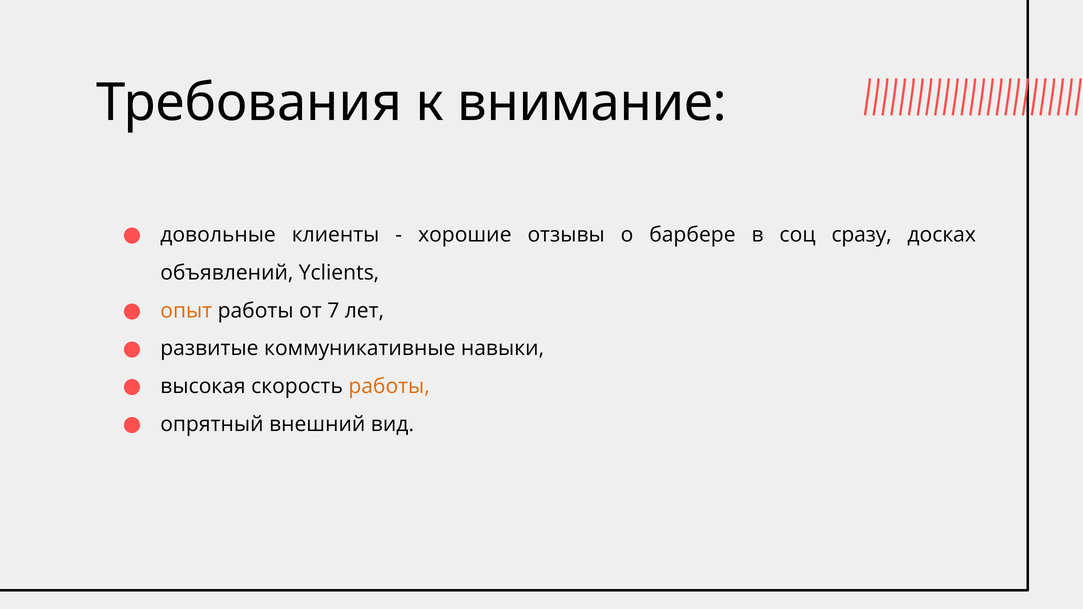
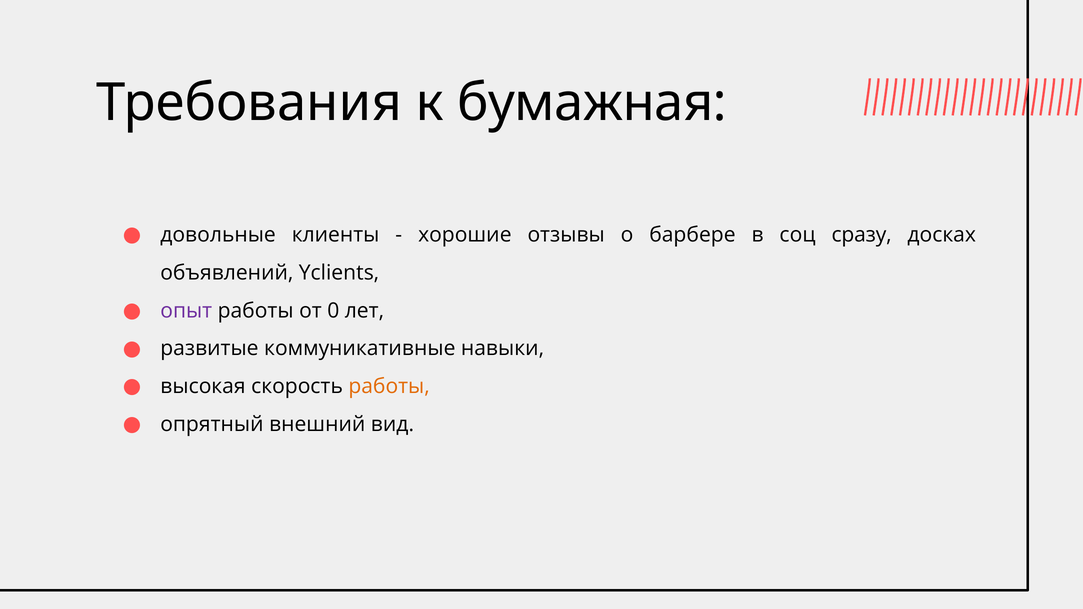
внимание: внимание -> бумажная (592, 103)
опыт colour: orange -> purple (186, 311)
7: 7 -> 0 (333, 311)
